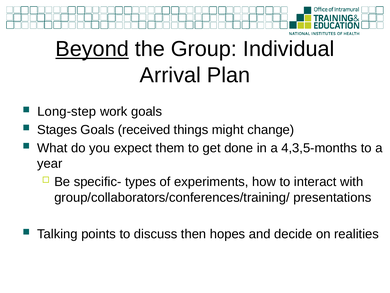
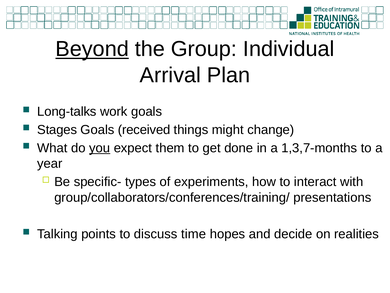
Long-step: Long-step -> Long-talks (67, 111)
you underline: none -> present (100, 148)
4,3,5-months: 4,3,5-months -> 1,3,7-months (319, 148)
then: then -> time (194, 234)
